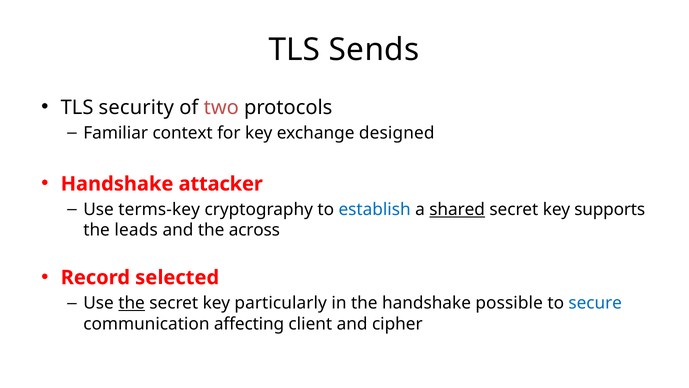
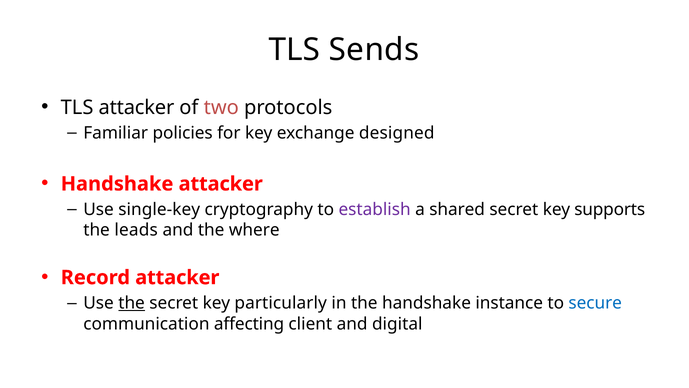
TLS security: security -> attacker (136, 107)
context: context -> policies (183, 133)
terms-key: terms-key -> single-key (159, 209)
establish colour: blue -> purple (375, 209)
shared underline: present -> none (457, 209)
across: across -> where (254, 230)
Record selected: selected -> attacker (177, 277)
possible: possible -> instance (509, 303)
cipher: cipher -> digital (397, 324)
